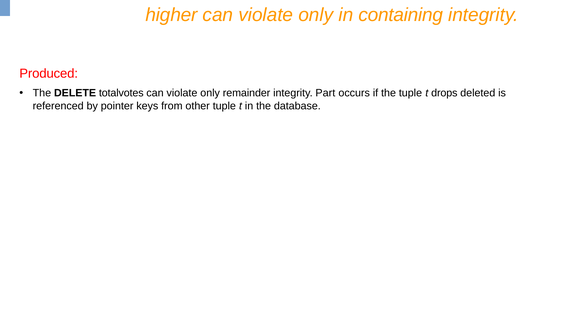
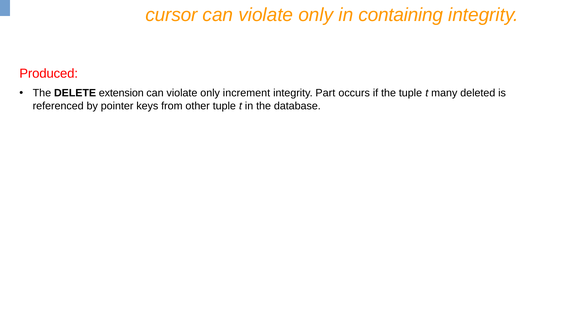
higher: higher -> cursor (171, 15)
totalvotes: totalvotes -> extension (121, 93)
remainder: remainder -> increment (246, 93)
drops: drops -> many (444, 93)
